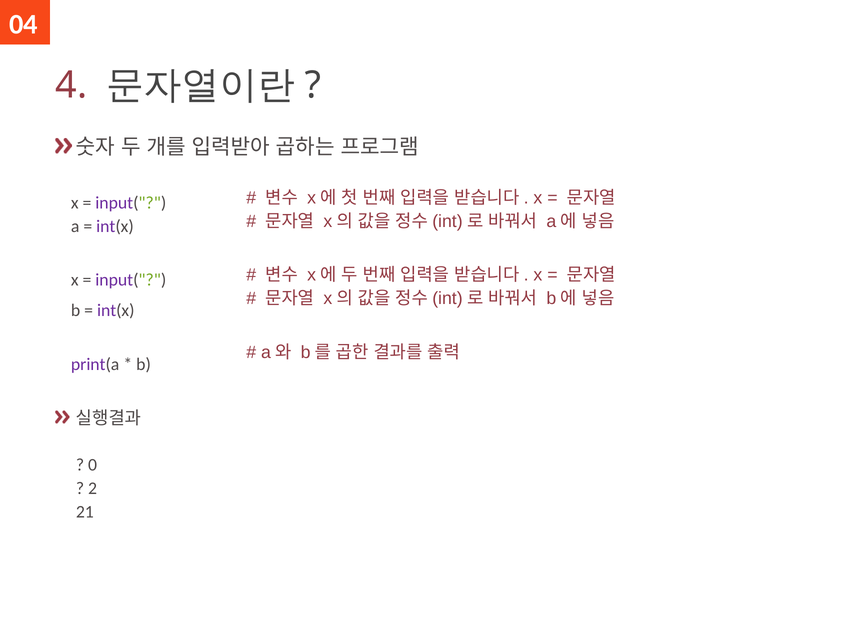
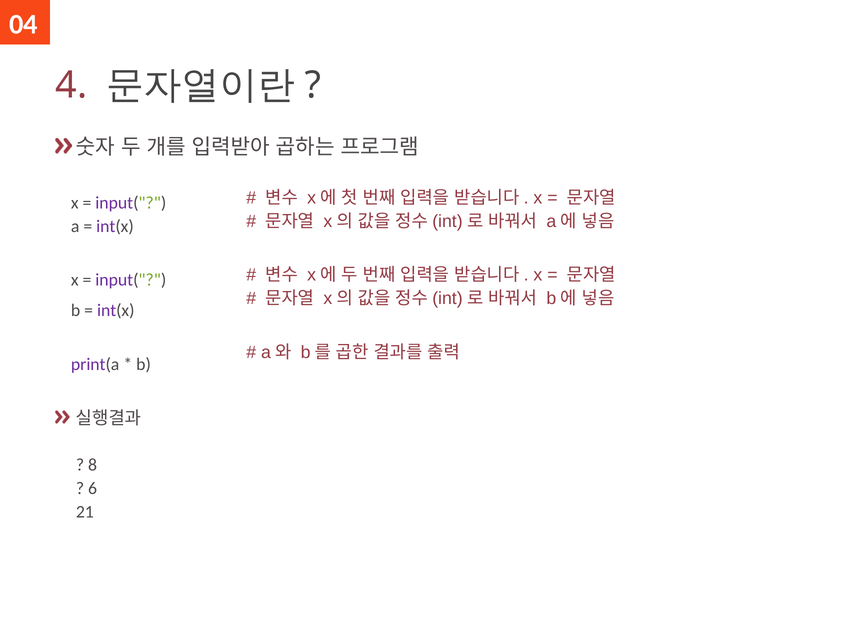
0: 0 -> 8 (93, 465)
2: 2 -> 6 (93, 489)
